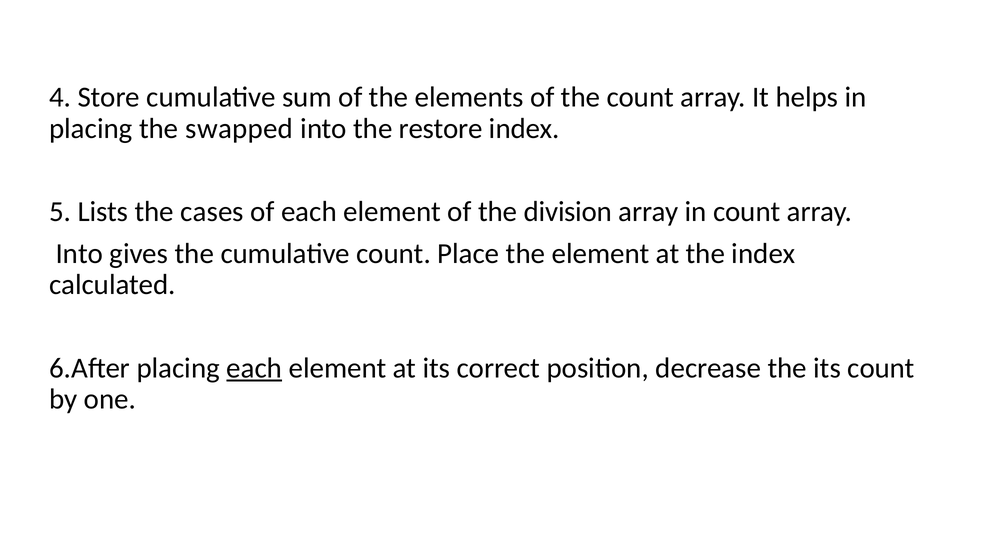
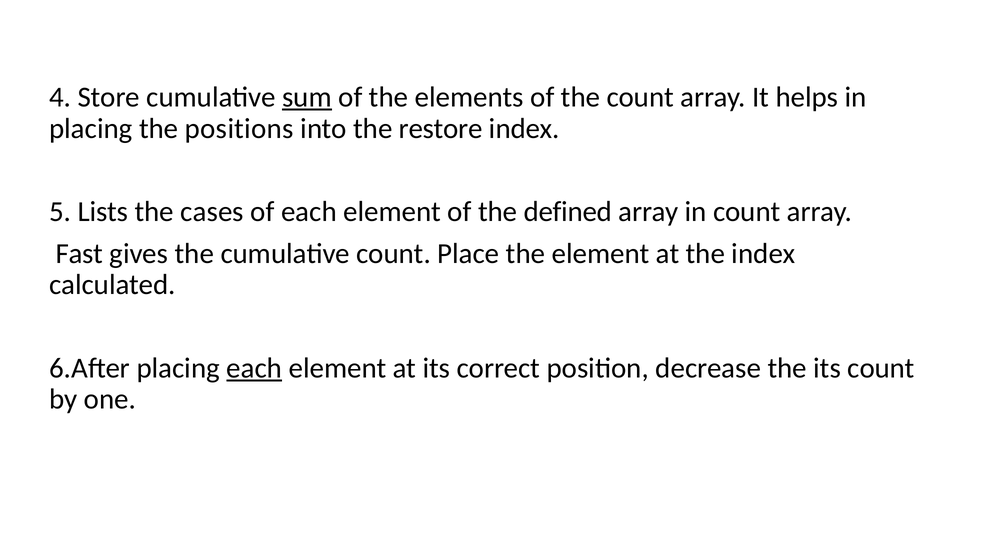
sum underline: none -> present (307, 97)
swapped: swapped -> positions (239, 128)
division: division -> defined (568, 212)
Into: Into -> Fast (79, 253)
